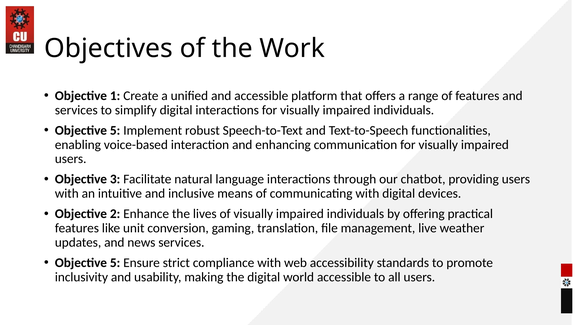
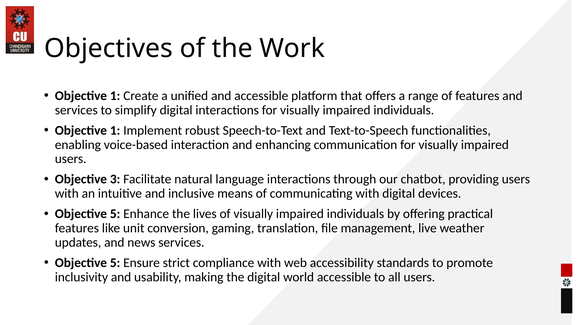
5: 5 -> 1 (115, 130)
2: 2 -> 5 (115, 214)
